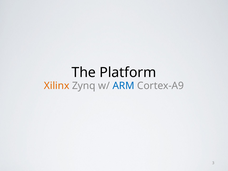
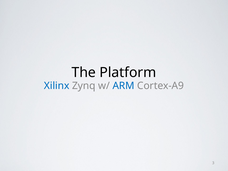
Xilinx colour: orange -> blue (57, 86)
